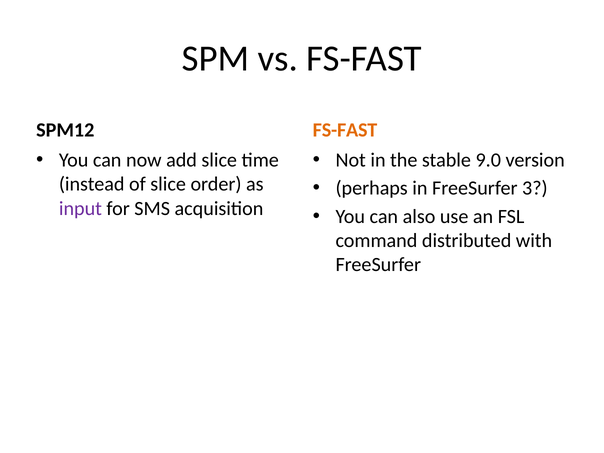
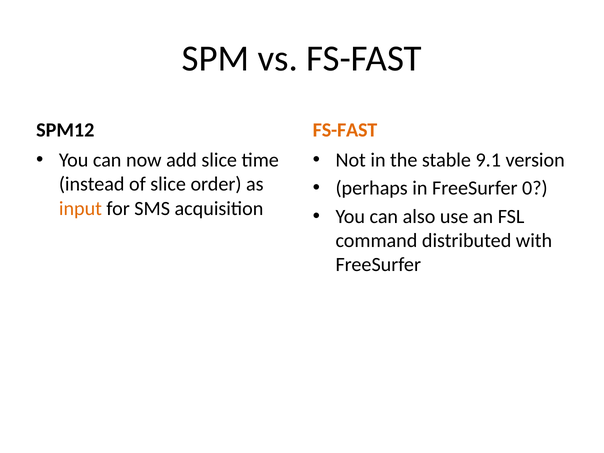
9.0: 9.0 -> 9.1 (488, 160)
3: 3 -> 0 (535, 188)
input colour: purple -> orange (80, 208)
